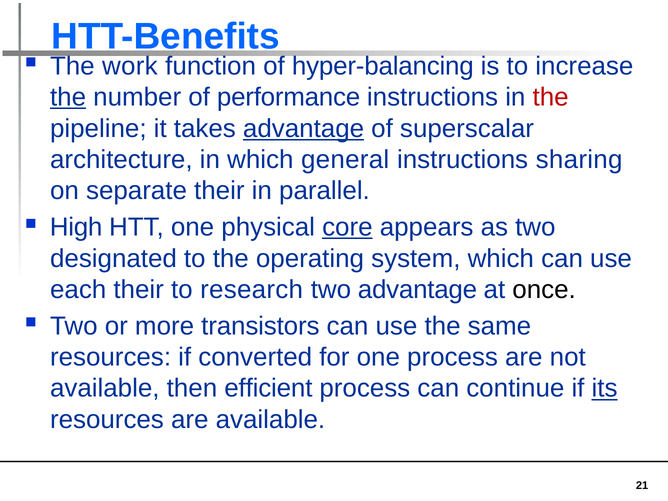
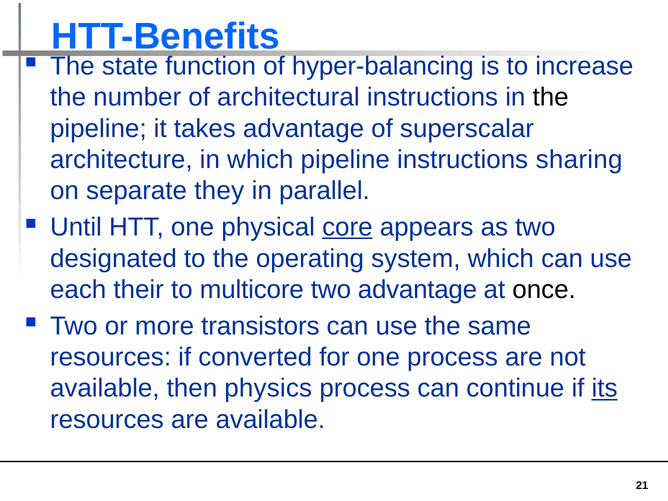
work: work -> state (130, 66)
the underline: present -> none (68, 97)
performance: performance -> architectural (288, 97)
the colour: red -> black (551, 97)
advantage underline: present -> none (304, 128)
which general: general -> pipeline (345, 160)
separate their: their -> they (219, 191)
High: High -> Until (76, 227)
research: research -> multicore (252, 290)
efficient: efficient -> physics (268, 388)
